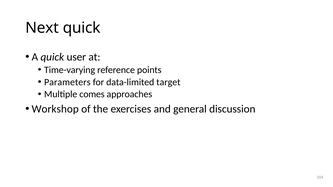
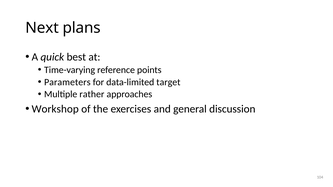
Next quick: quick -> plans (82, 28)
user: user -> best (76, 57)
comes: comes -> rather (92, 94)
